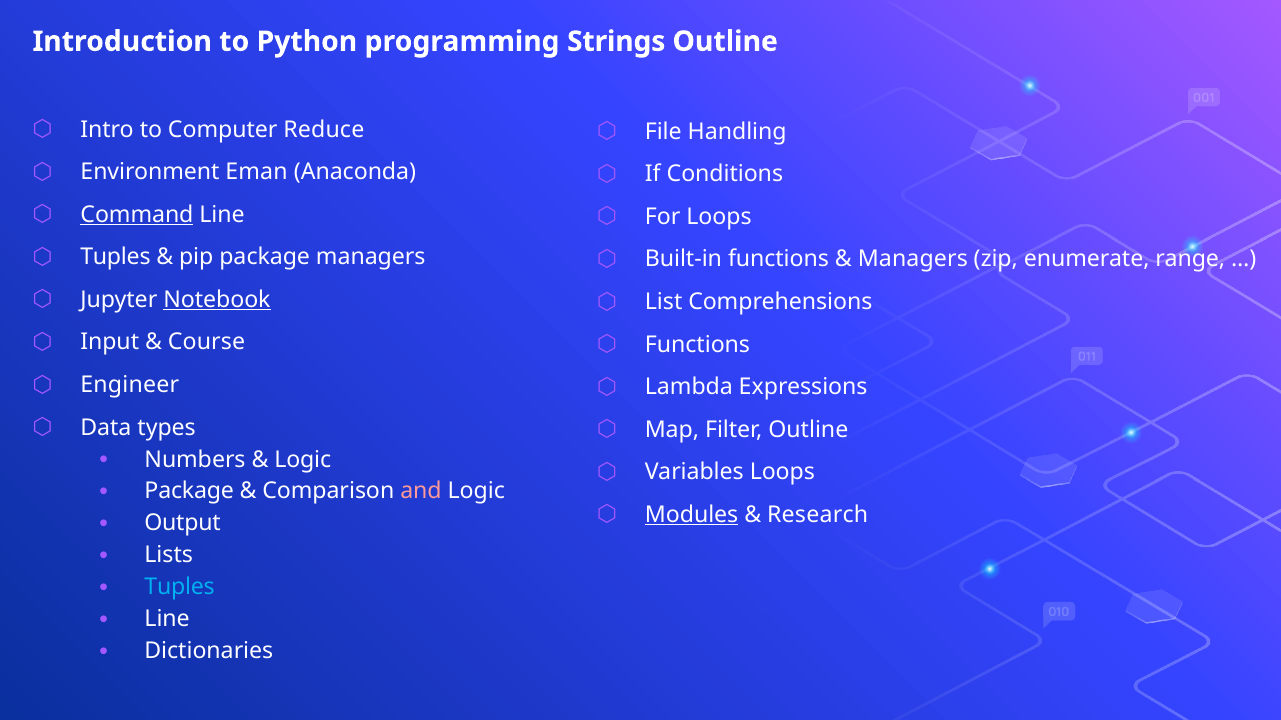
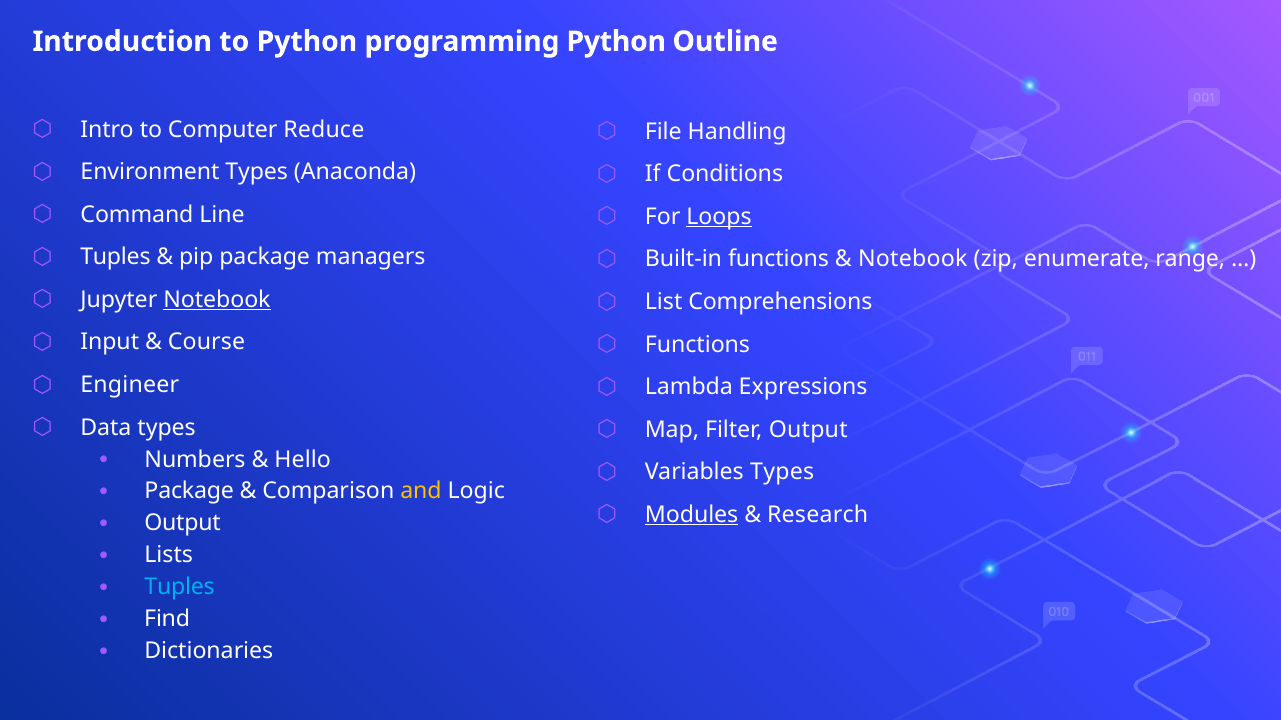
programming Strings: Strings -> Python (616, 42)
Environment Eman: Eman -> Types (257, 172)
Command underline: present -> none (137, 215)
Loops underline: none -> present (719, 217)
Managers: Managers -> Notebook (913, 259)
Filter Outline: Outline -> Output (808, 430)
Logic: Logic -> Hello (303, 460)
Variables Loops: Loops -> Types (782, 473)
and colour: pink -> yellow (421, 492)
Line: Line -> Find (167, 619)
